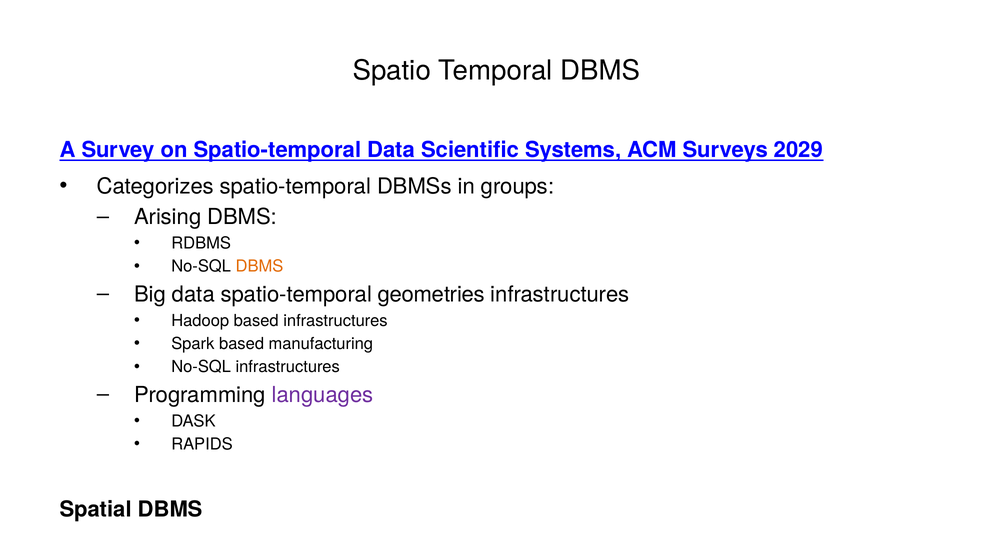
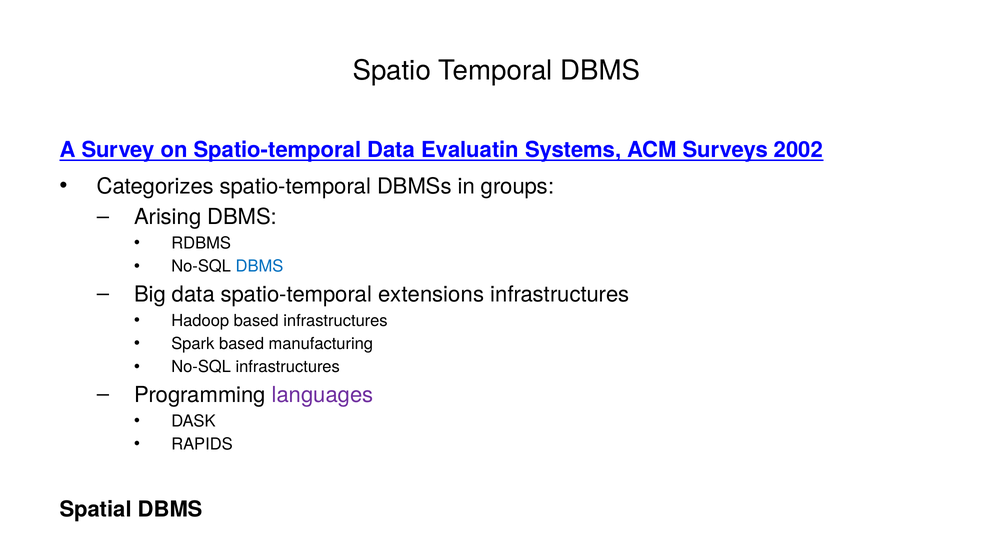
Scientific: Scientific -> Evaluatin (470, 150)
2029: 2029 -> 2002 (798, 150)
DBMS colour: orange -> blue (259, 266)
geometries: geometries -> extensions (431, 294)
